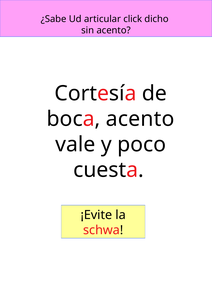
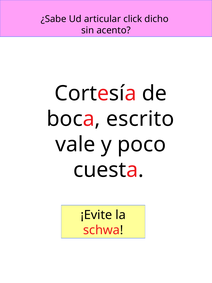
boca acento: acento -> escrito (140, 119)
